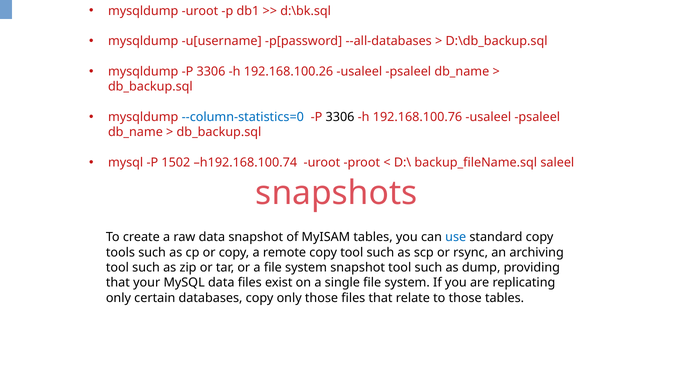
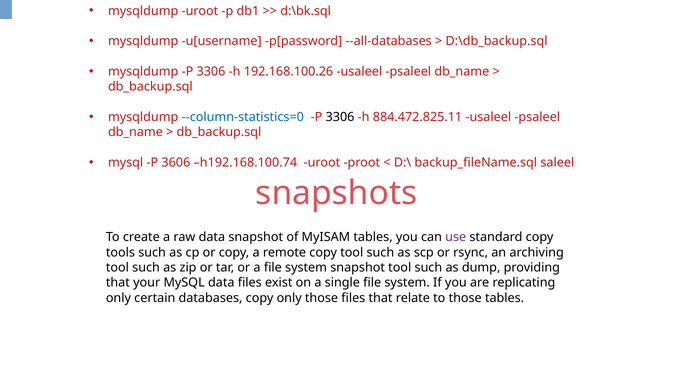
192.168.100.76: 192.168.100.76 -> 884.472.825.11 (418, 117)
1502: 1502 -> 3606 (176, 162)
use colour: blue -> purple (456, 237)
